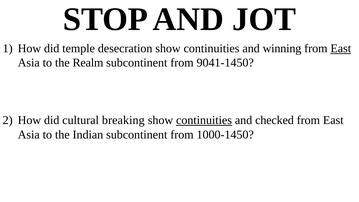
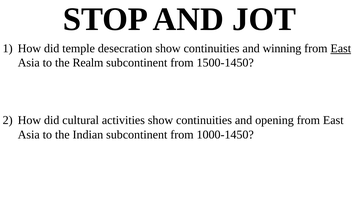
9041-1450: 9041-1450 -> 1500-1450 (225, 63)
breaking: breaking -> activities (123, 120)
continuities underline: present -> none (204, 120)
checked: checked -> opening (274, 120)
